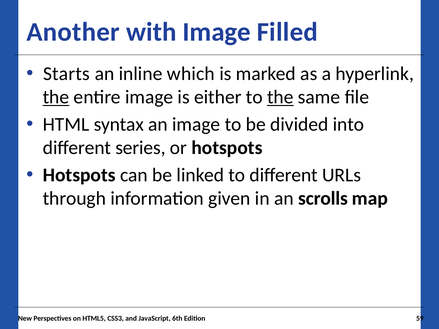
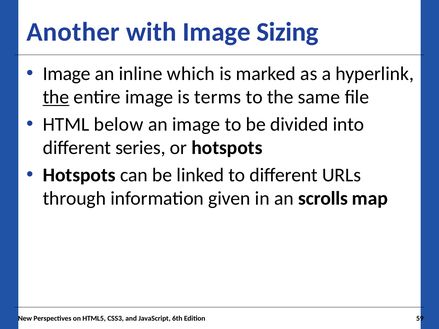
Filled: Filled -> Sizing (288, 32)
Starts: Starts -> Image (67, 74)
either: either -> terms (218, 97)
the underline: present -> none (280, 97)
syntax: syntax -> below (119, 125)
